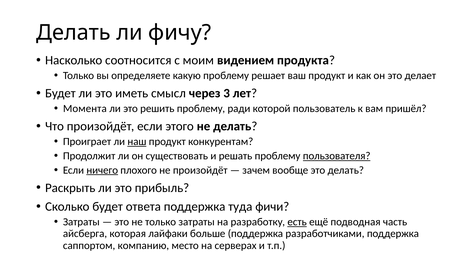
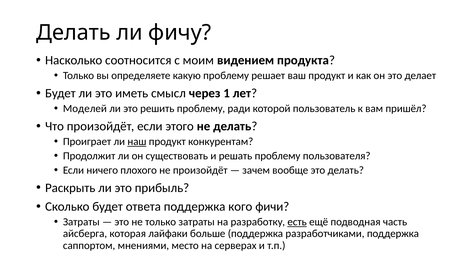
3: 3 -> 1 (227, 93)
Момента: Момента -> Моделей (85, 109)
пользователя underline: present -> none (337, 156)
ничего underline: present -> none (102, 170)
туда: туда -> кого (240, 207)
компанию: компанию -> мнениями (143, 246)
